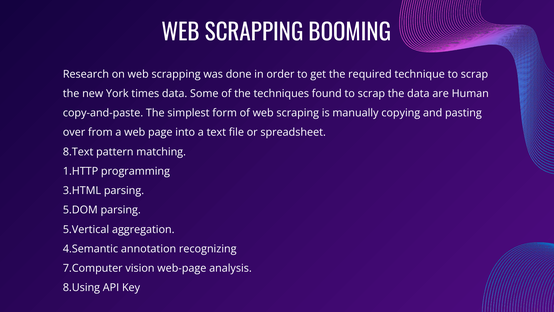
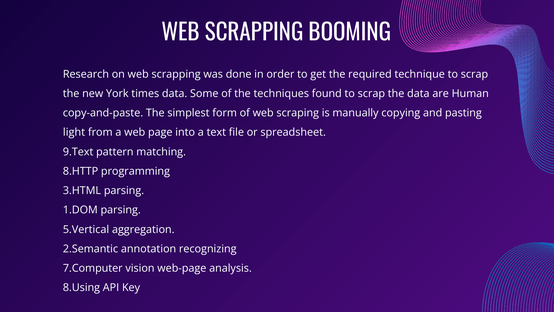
over: over -> light (74, 132)
8.Text: 8.Text -> 9.Text (78, 152)
1.HTTP: 1.HTTP -> 8.HTTP (81, 171)
5.DOM: 5.DOM -> 1.DOM (80, 210)
4.Semantic: 4.Semantic -> 2.Semantic (91, 249)
